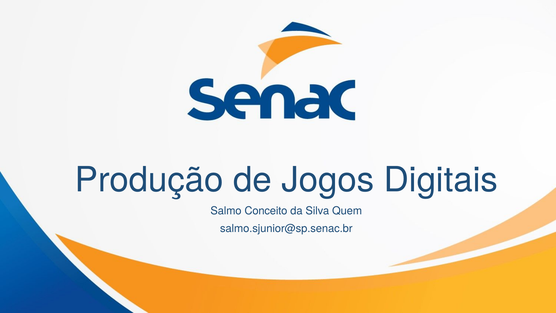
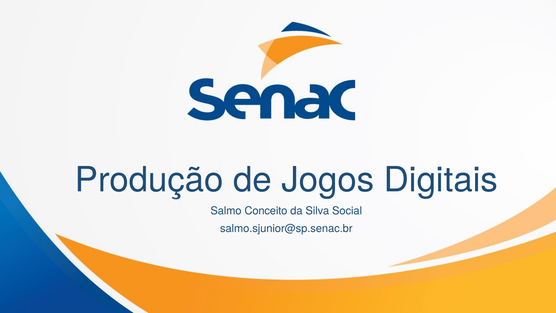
Quem: Quem -> Social (347, 211)
